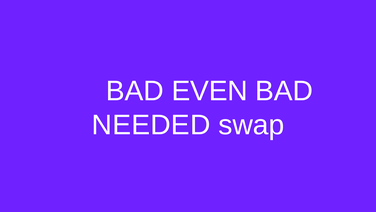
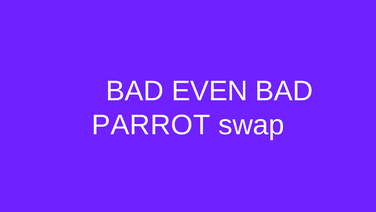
NEEDED: NEEDED -> PARROT (151, 125)
